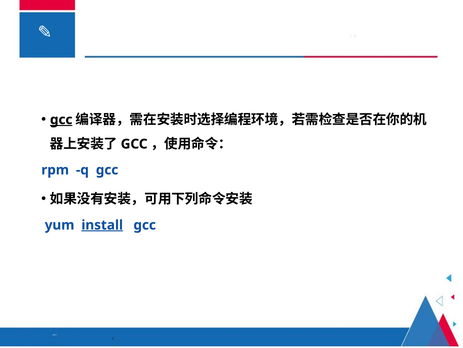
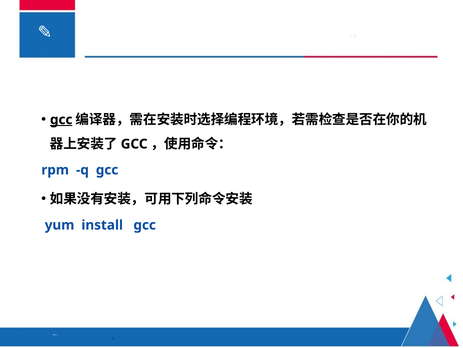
install underline: present -> none (102, 225)
